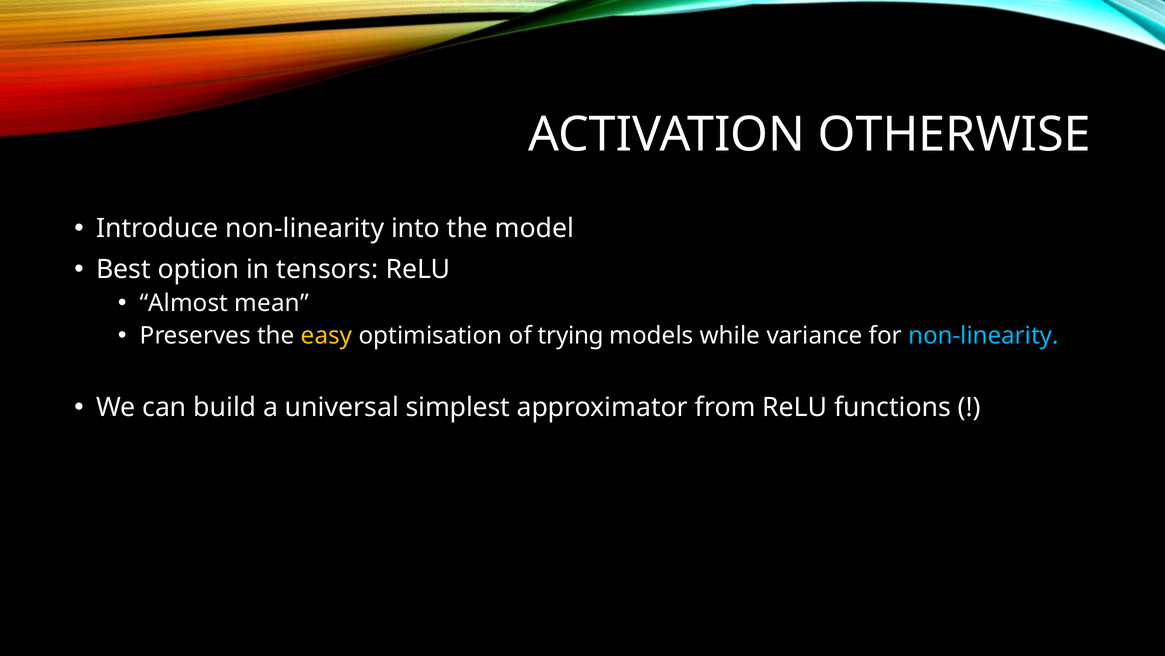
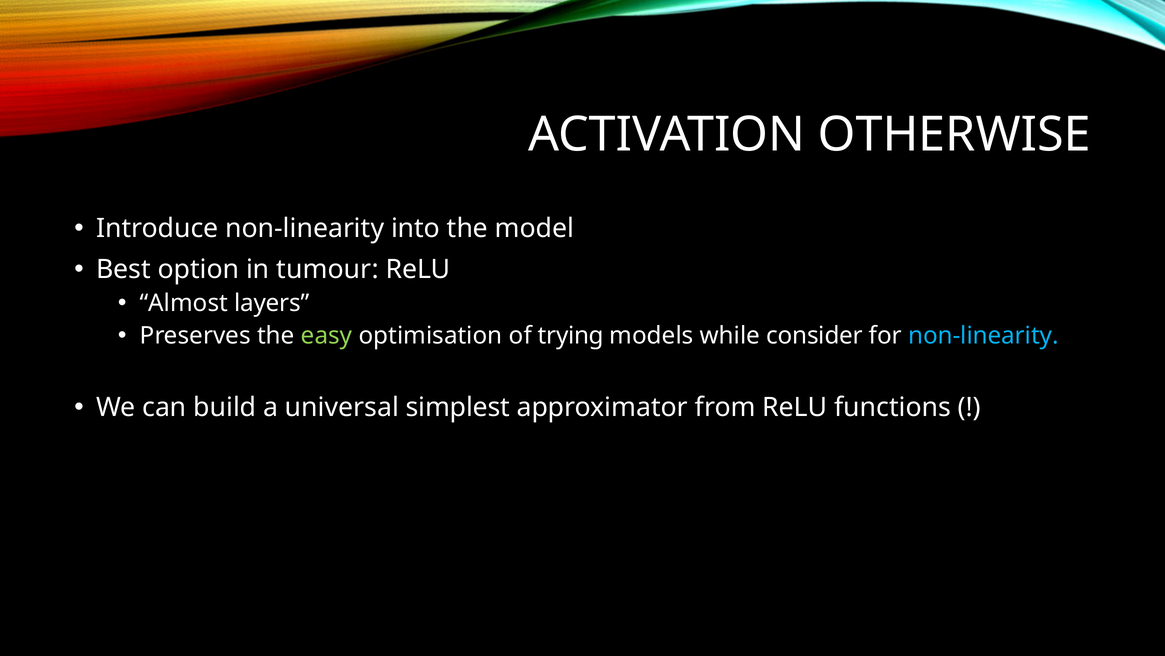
tensors: tensors -> tumour (328, 269)
mean: mean -> layers (272, 303)
easy colour: yellow -> light green (327, 335)
variance: variance -> consider (815, 335)
